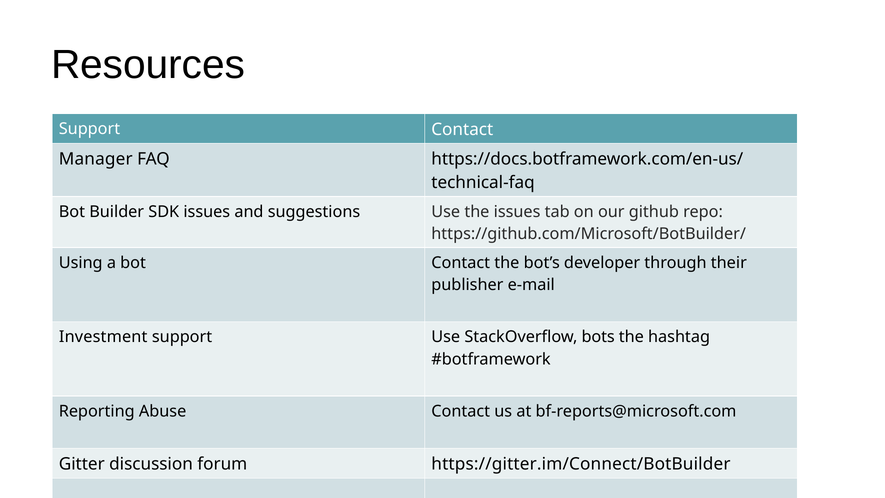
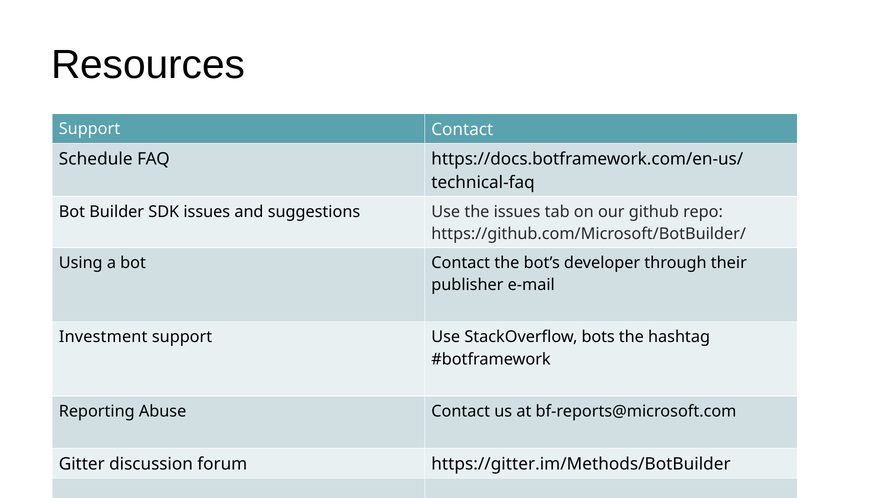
Manager: Manager -> Schedule (96, 159)
https://gitter.im/Connect/BotBuilder: https://gitter.im/Connect/BotBuilder -> https://gitter.im/Methods/BotBuilder (581, 464)
